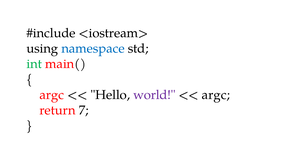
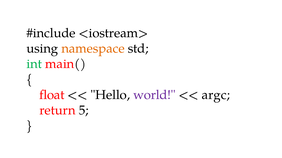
namespace colour: blue -> orange (93, 49)
argc: argc -> float (52, 95)
7: 7 -> 5 (84, 111)
